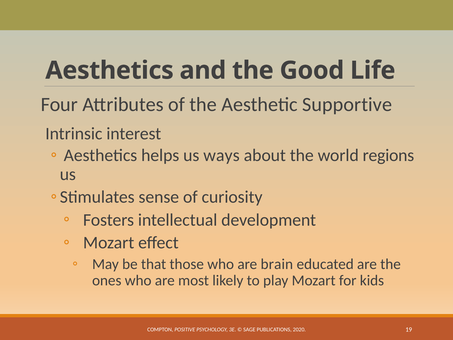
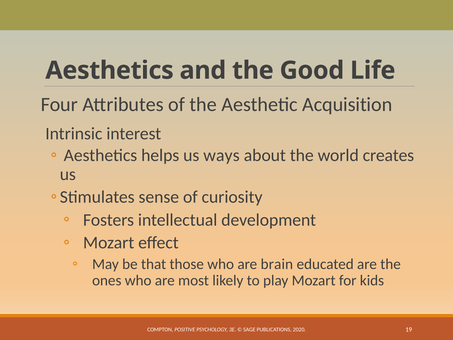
Supportive: Supportive -> Acquisition (347, 104)
regions: regions -> creates (388, 155)
